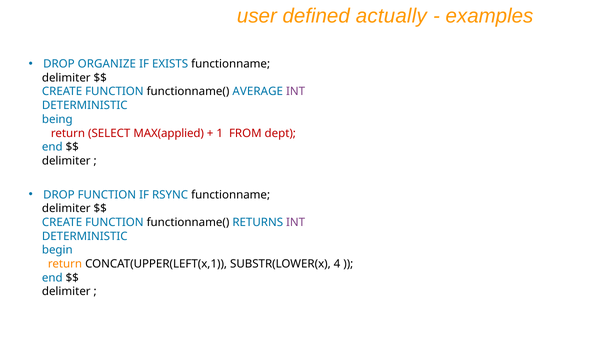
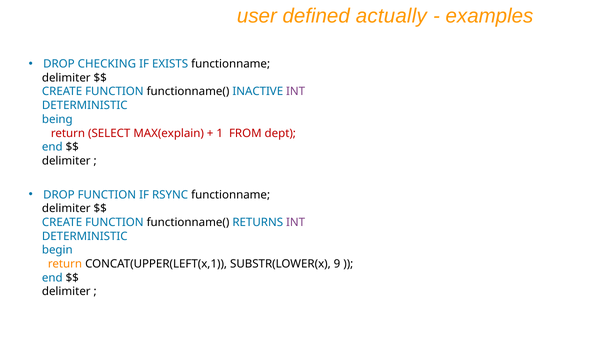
ORGANIZE: ORGANIZE -> CHECKING (107, 64)
AVERAGE: AVERAGE -> INACTIVE (258, 92)
MAX(applied: MAX(applied -> MAX(explain (169, 133)
4: 4 -> 9 (337, 264)
